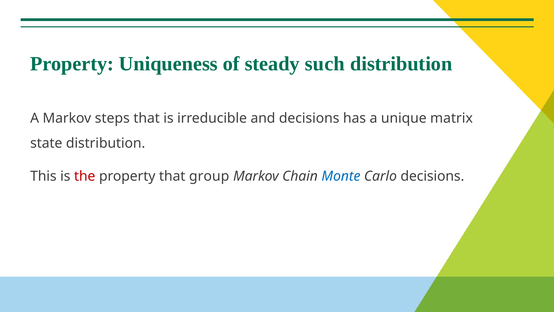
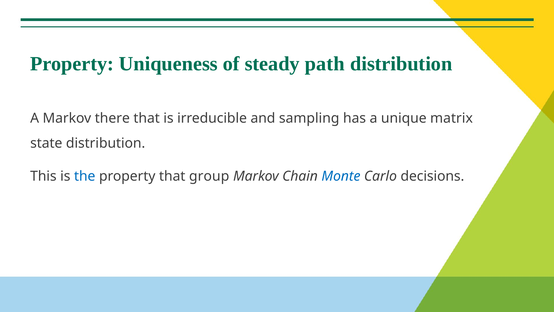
such: such -> path (325, 64)
steps: steps -> there (112, 118)
and decisions: decisions -> sampling (309, 118)
the colour: red -> blue (85, 176)
